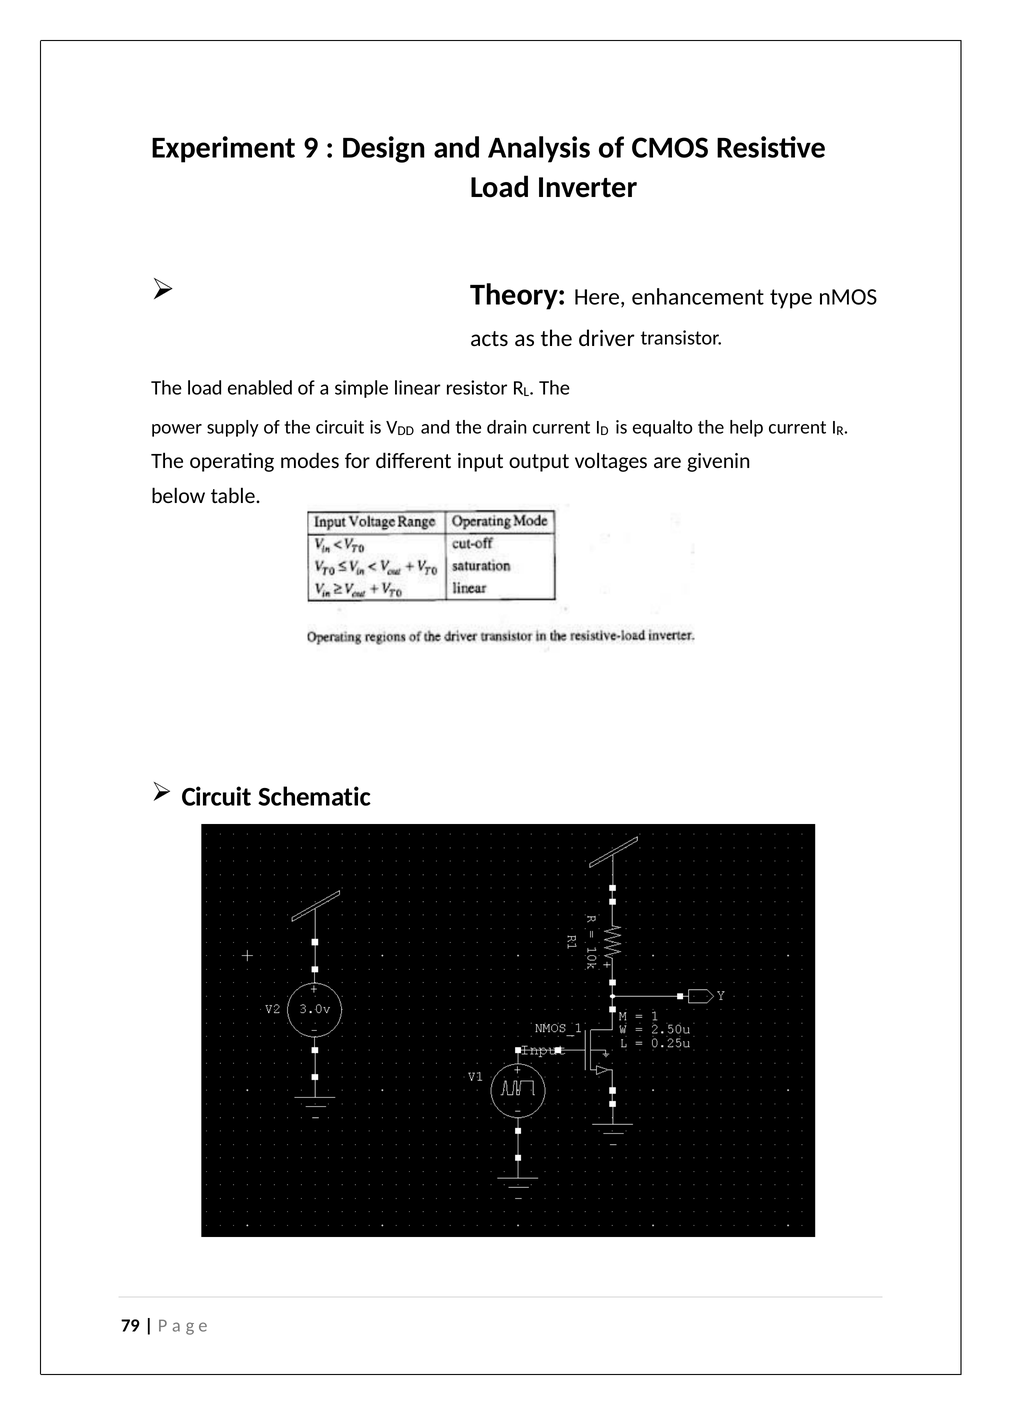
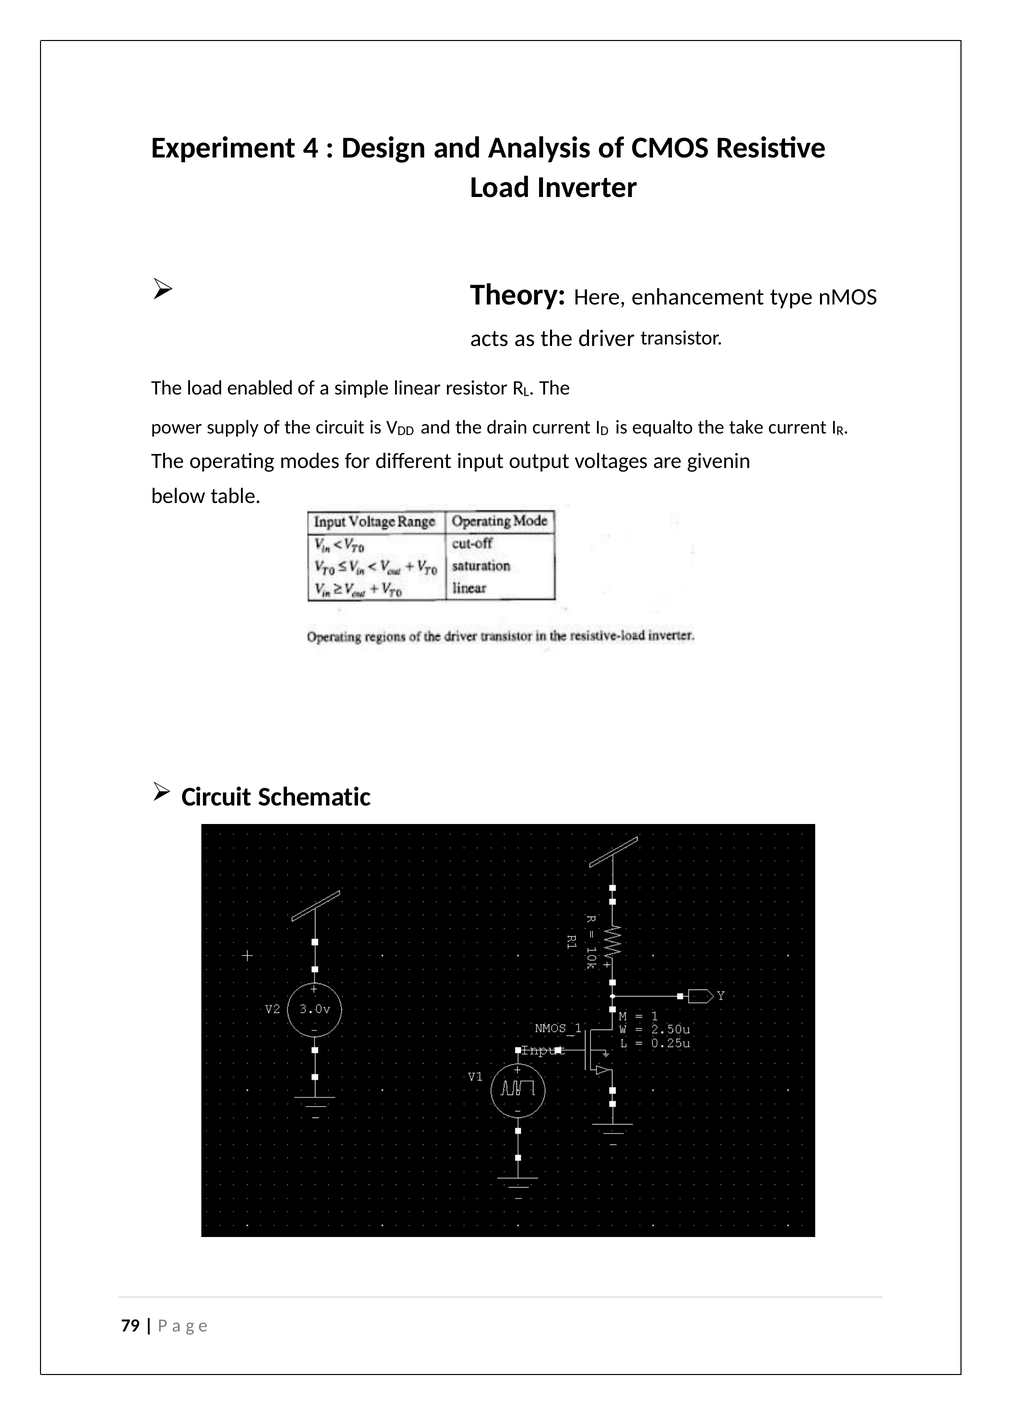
9: 9 -> 4 (311, 148)
help: help -> take (746, 427)
